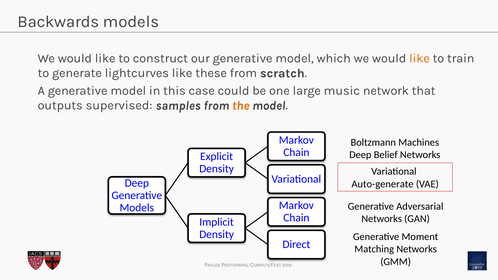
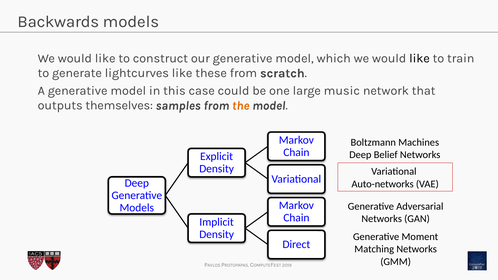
like colour: orange -> black (419, 58)
supervised: supervised -> themselves (119, 106)
Auto-generate: Auto-generate -> Auto-networks (383, 184)
